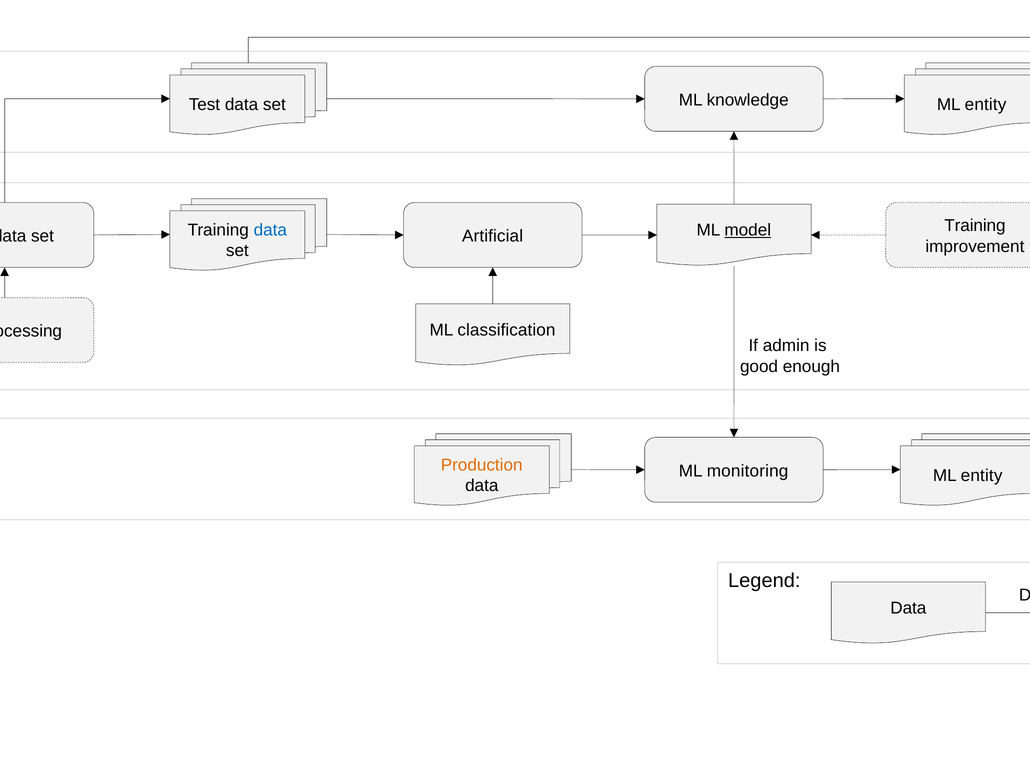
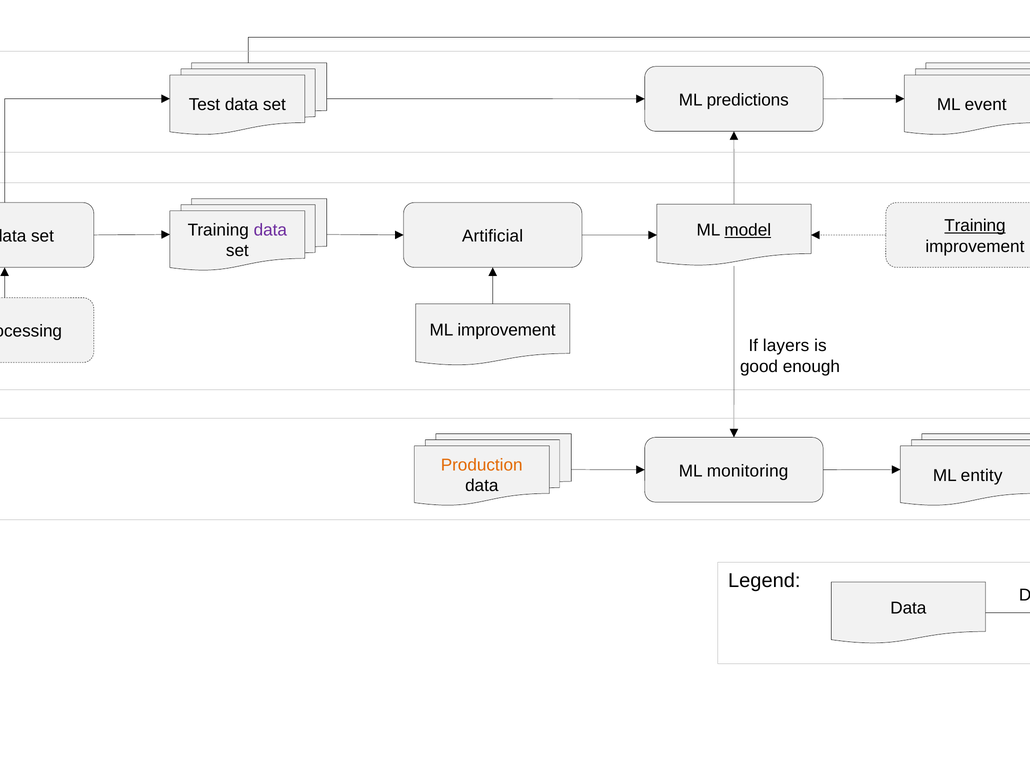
knowledge: knowledge -> predictions (748, 100)
entity: entity -> event (986, 105)
Training underline: none -> present (975, 226)
data colour: blue -> purple (270, 230)
ML classification: classification -> improvement (506, 330)
admin: admin -> layers (786, 346)
